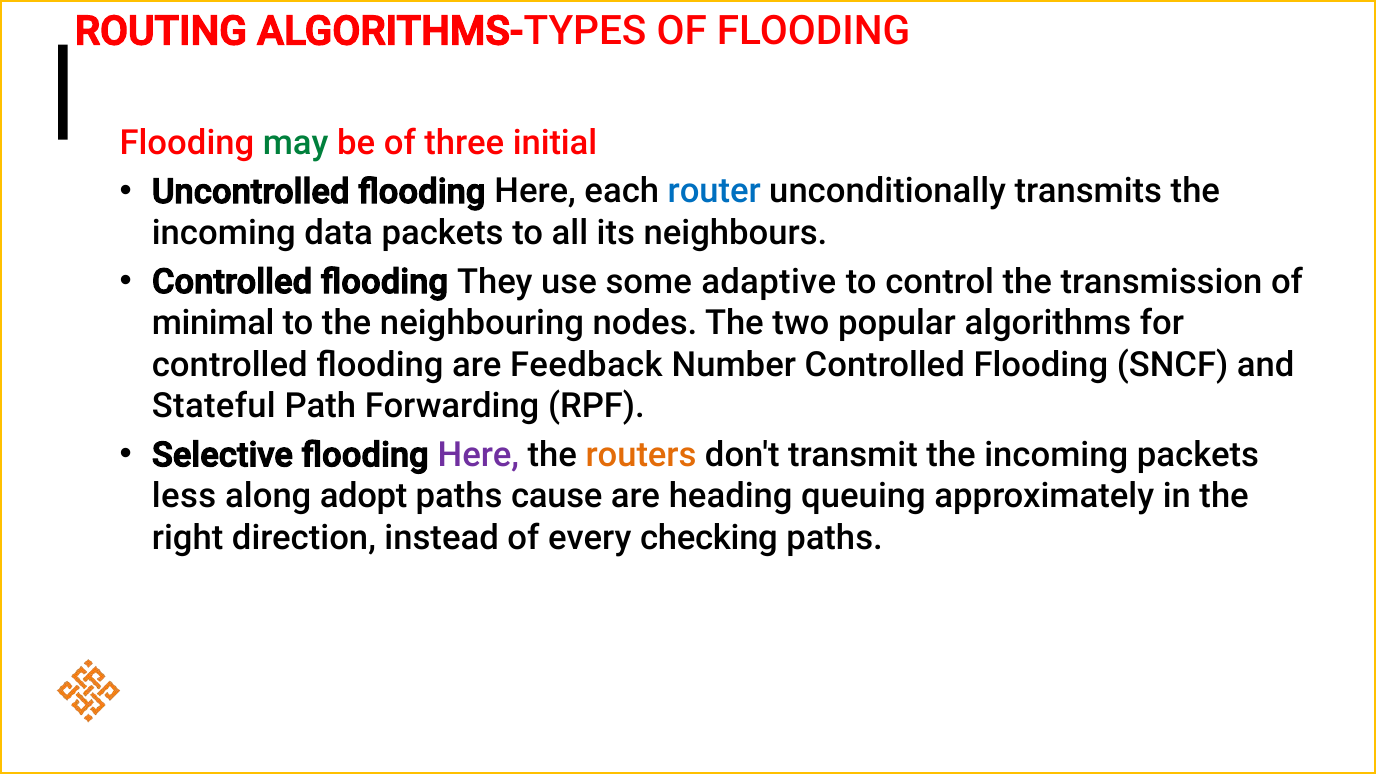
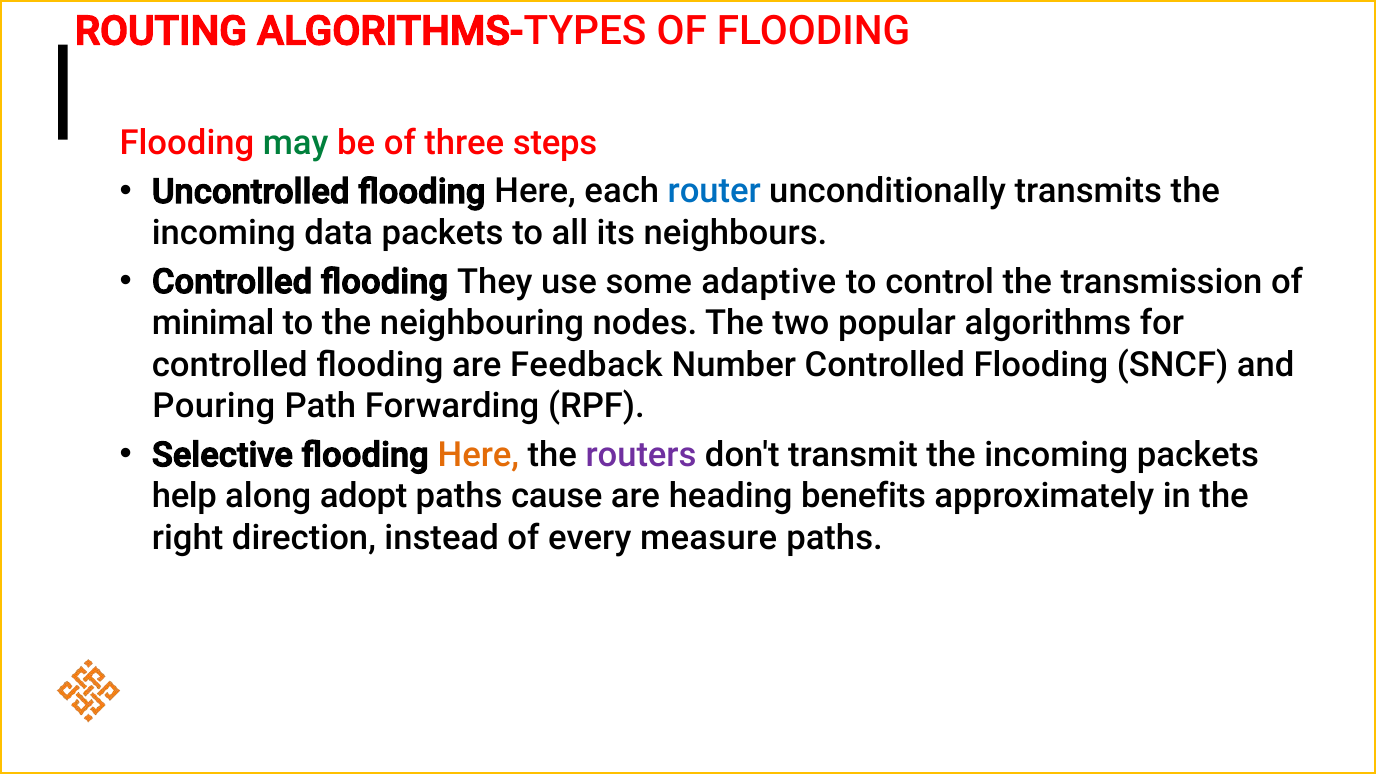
initial: initial -> steps (555, 143)
Stateful: Stateful -> Pouring (214, 406)
Here colour: purple -> orange (478, 455)
routers colour: orange -> purple (641, 455)
less: less -> help (184, 496)
queuing: queuing -> benefits (864, 496)
checking: checking -> measure (709, 538)
